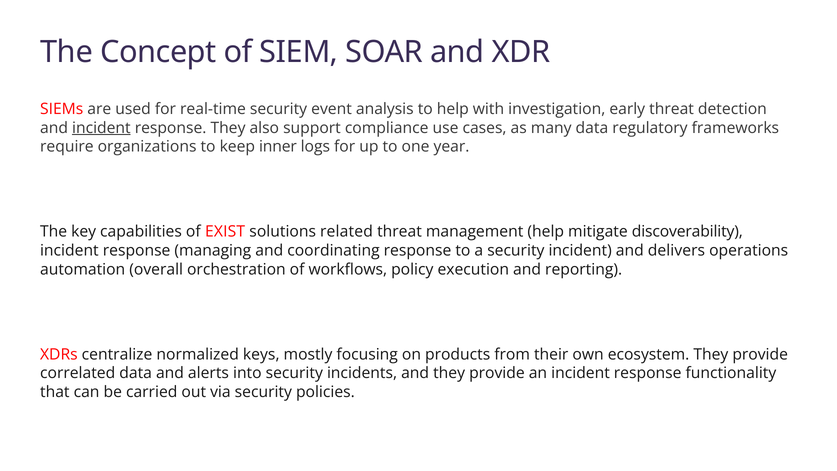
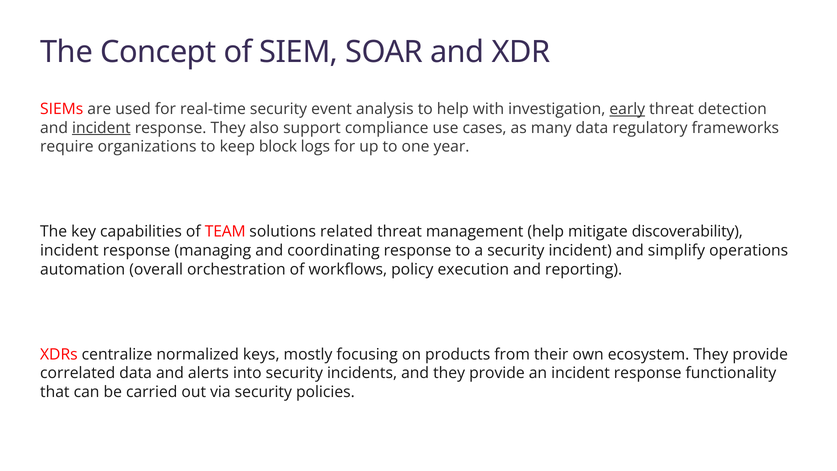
early underline: none -> present (627, 109)
inner: inner -> block (278, 147)
EXIST: EXIST -> TEAM (225, 232)
delivers: delivers -> simplify (676, 250)
